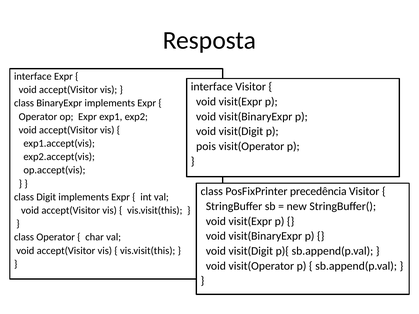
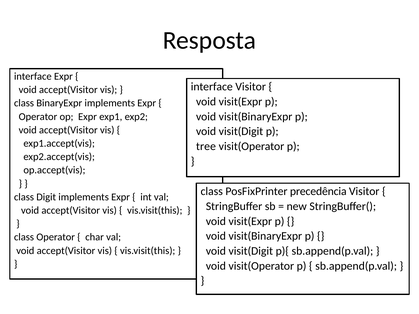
pois: pois -> tree (206, 146)
